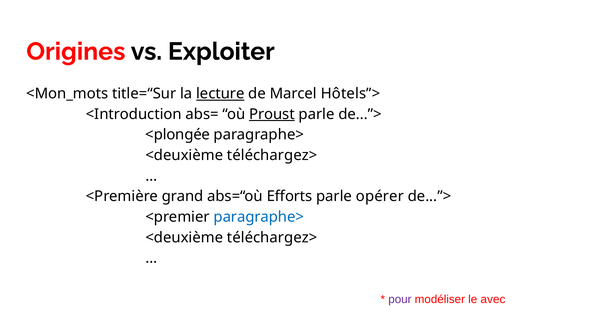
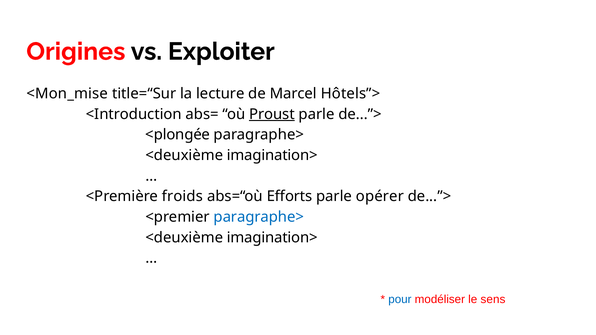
<Mon_mots: <Mon_mots -> <Mon_mise (67, 94)
lecture underline: present -> none (220, 94)
téléchargez>: téléchargez> -> imagination> (272, 155)
grand: grand -> froids (183, 197)
téléchargez>: téléchargez> -> imagination> (272, 238)
pour colour: purple -> blue (400, 300)
avec: avec -> sens (493, 300)
